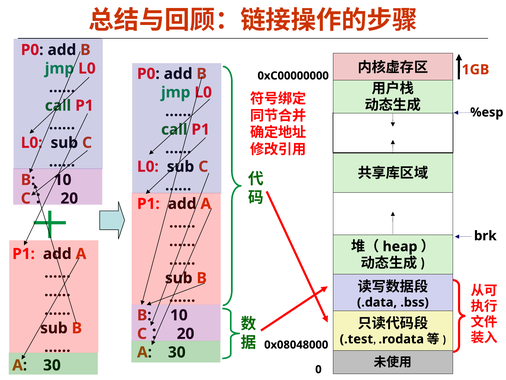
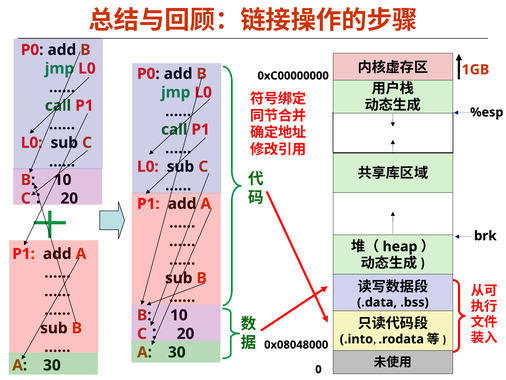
.test: .test -> .into (356, 339)
